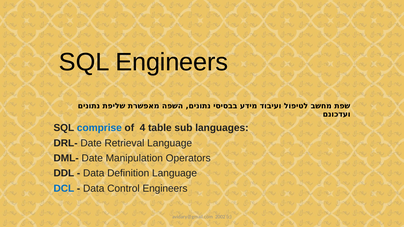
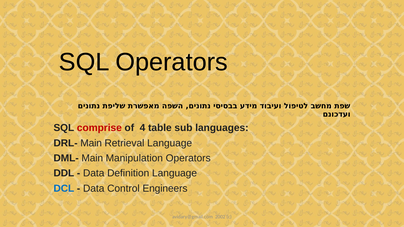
SQL Engineers: Engineers -> Operators (172, 62)
comprise colour: blue -> red (99, 128)
DRL- Date: Date -> Main (91, 143)
DML- Date: Date -> Main (92, 158)
